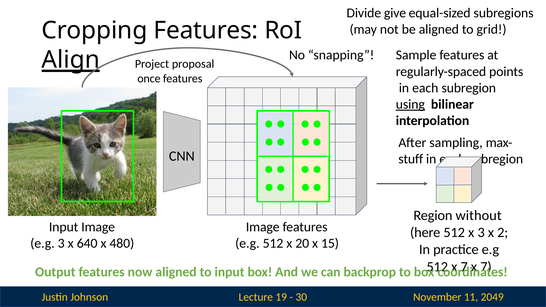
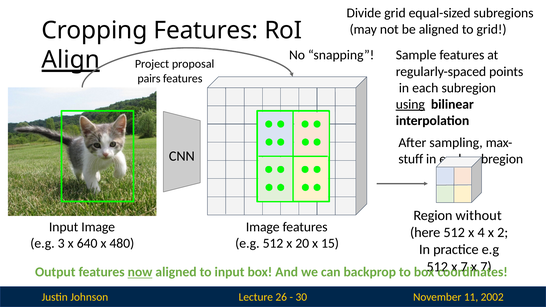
Divide give: give -> grid (395, 13)
once: once -> pairs (149, 78)
x 3: 3 -> 4 (481, 233)
now underline: none -> present (140, 272)
19: 19 -> 26 (281, 297)
2049: 2049 -> 2002 (492, 297)
